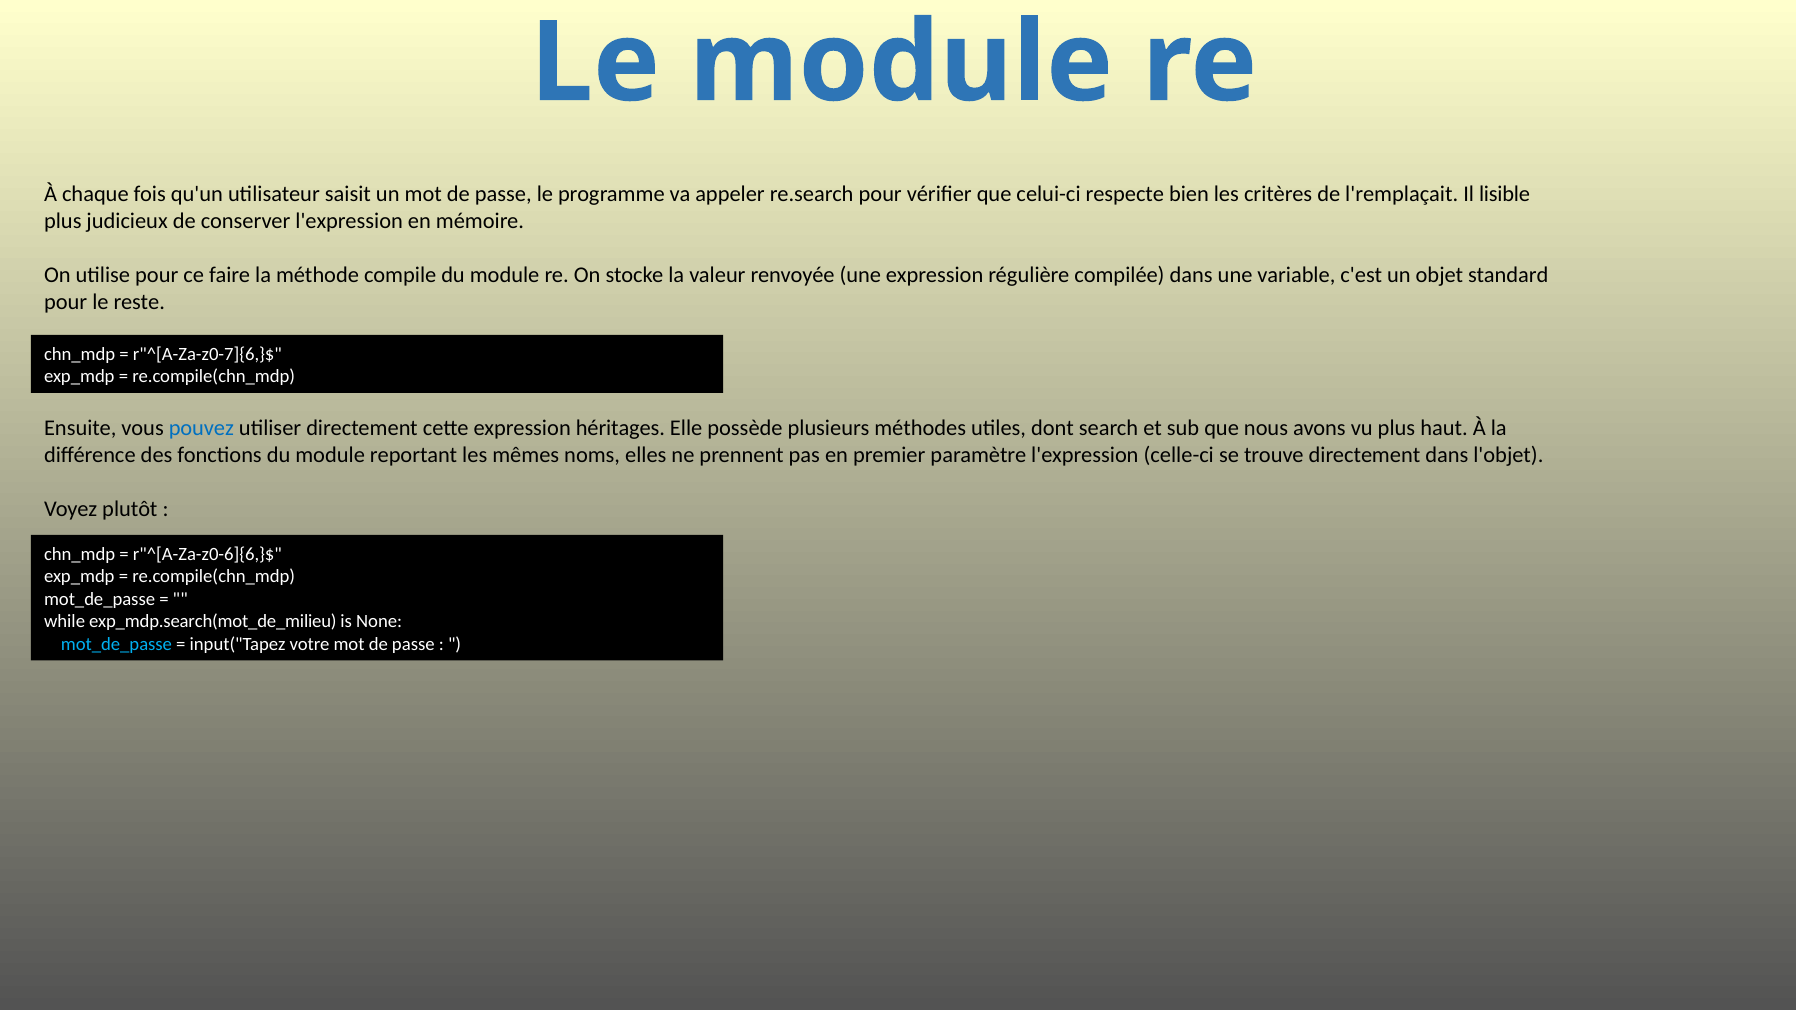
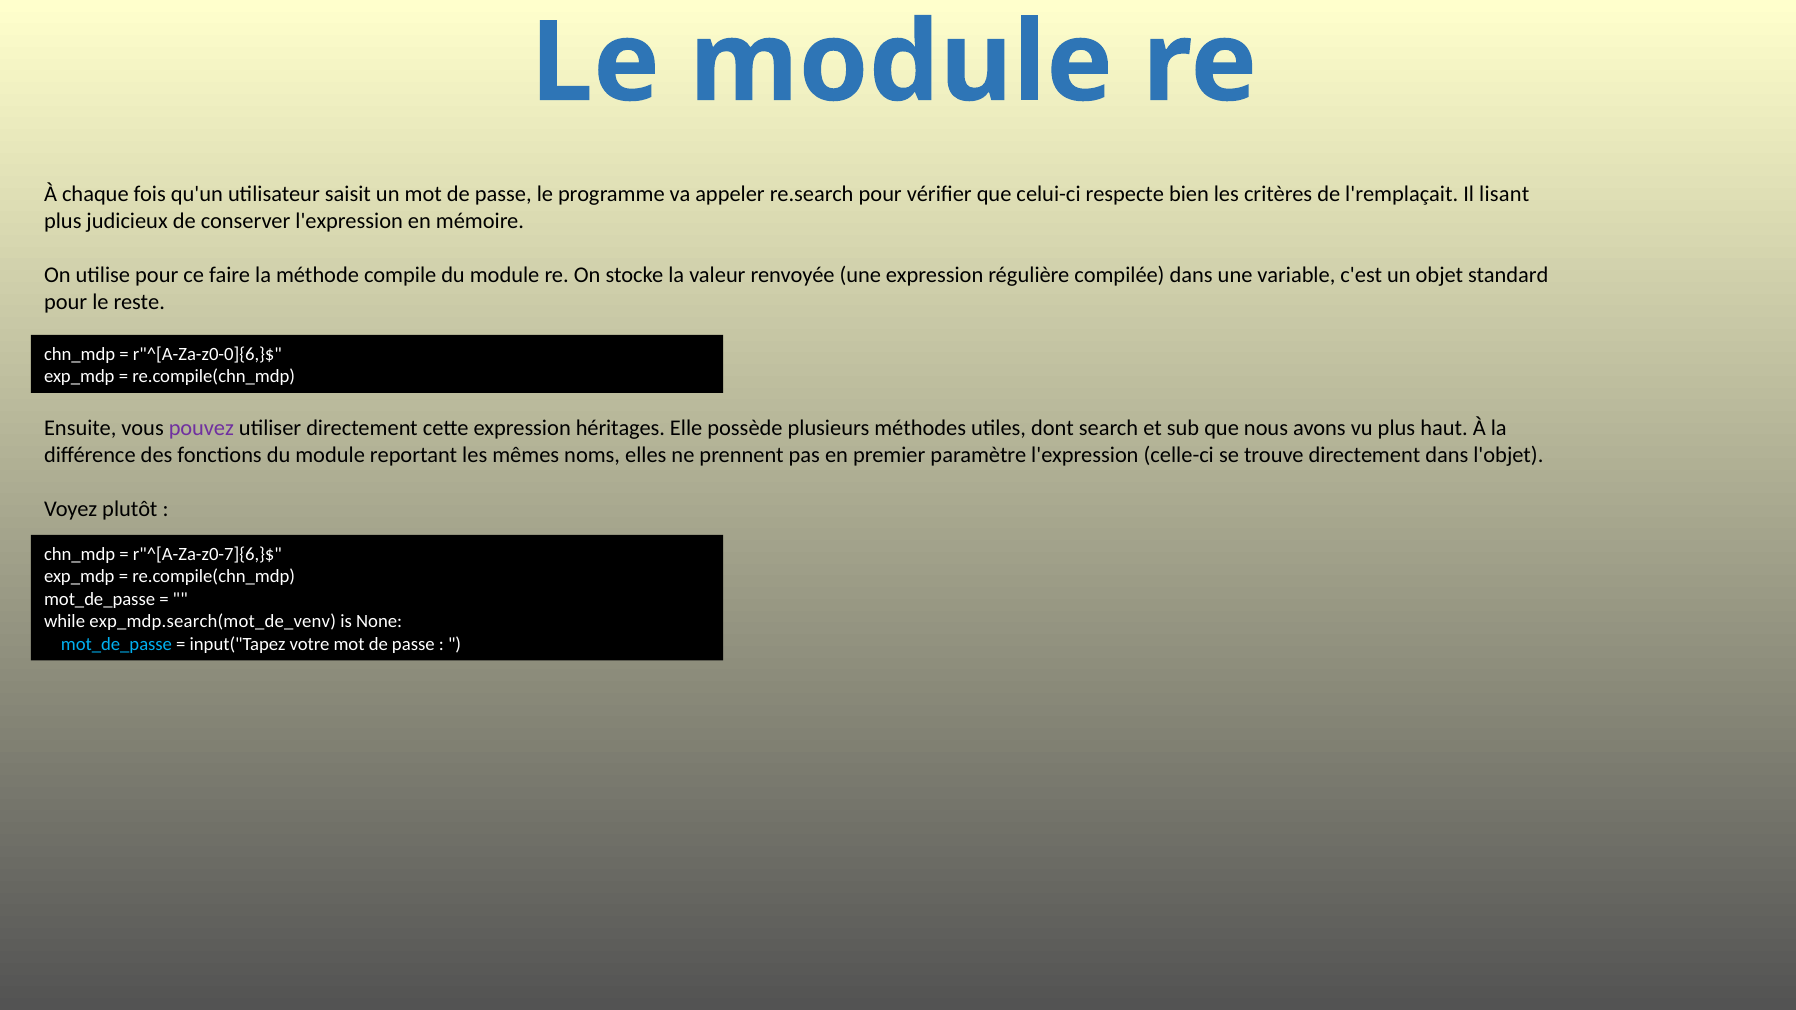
lisible: lisible -> lisant (1504, 194)
r"^[A-Za-z0-7]{6,}$: r"^[A-Za-z0-7]{6,}$ -> r"^[A-Za-z0-0]{6,}$ (207, 354)
pouvez colour: blue -> purple (201, 429)
r"^[A-Za-z0-6]{6,}$: r"^[A-Za-z0-6]{6,}$ -> r"^[A-Za-z0-7]{6,}$ (207, 554)
exp_mdp.search(mot_de_milieu: exp_mdp.search(mot_de_milieu -> exp_mdp.search(mot_de_venv (213, 622)
